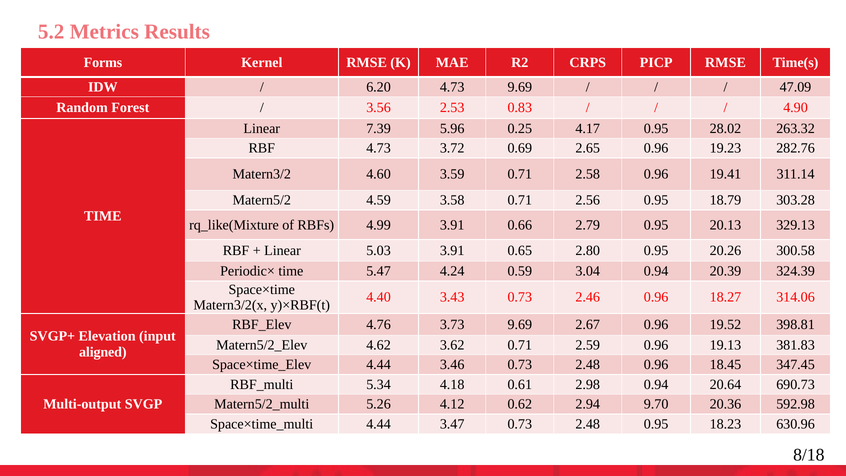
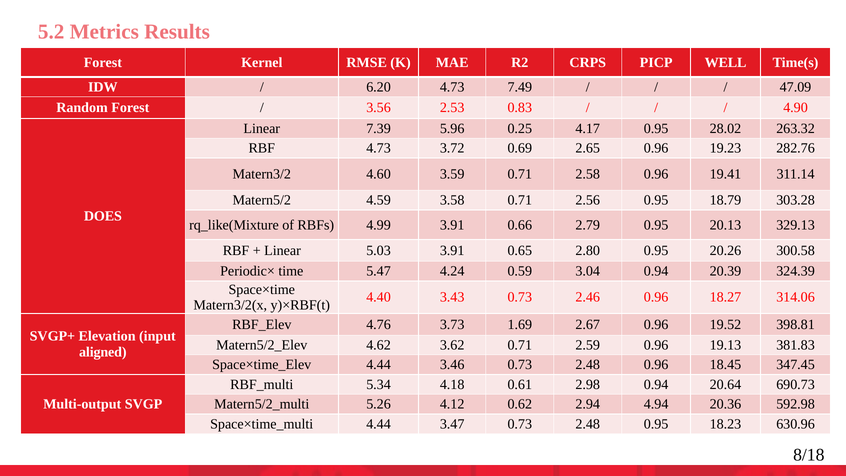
Forms: Forms -> Forest (103, 62)
PICP RMSE: RMSE -> WELL (726, 62)
4.73 9.69: 9.69 -> 7.49 (520, 87)
TIME: TIME -> DOES (103, 216)
3.73 9.69: 9.69 -> 1.69 (520, 324)
9.70: 9.70 -> 4.94 (656, 404)
